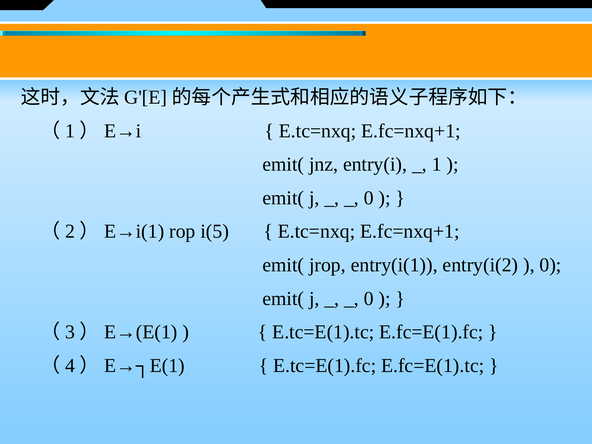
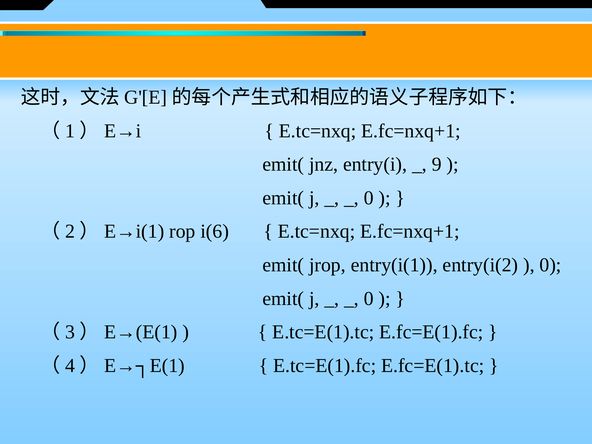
1: 1 -> 9 (437, 164)
i(5: i(5 -> i(6 (215, 231)
